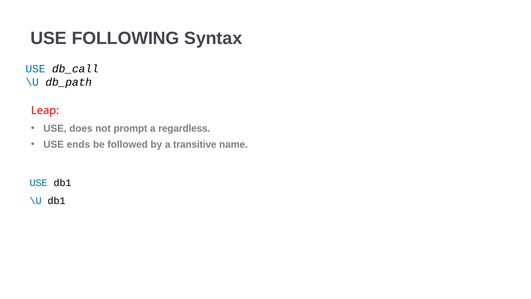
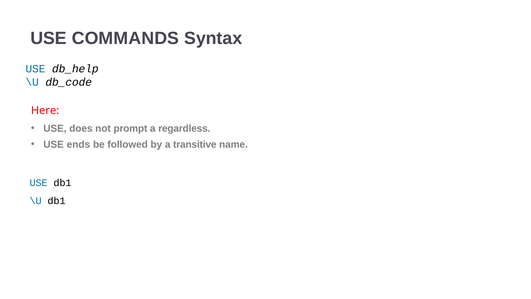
FOLLOWING: FOLLOWING -> COMMANDS (125, 38)
db_call: db_call -> db_help (75, 69)
db_path: db_path -> db_code (69, 82)
Leap: Leap -> Here (45, 111)
